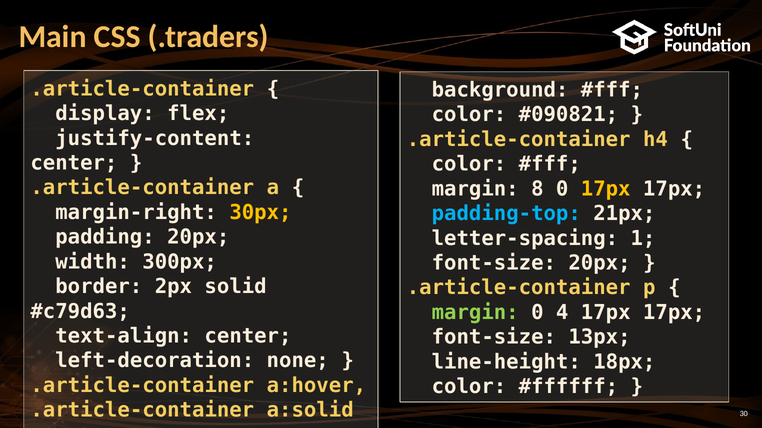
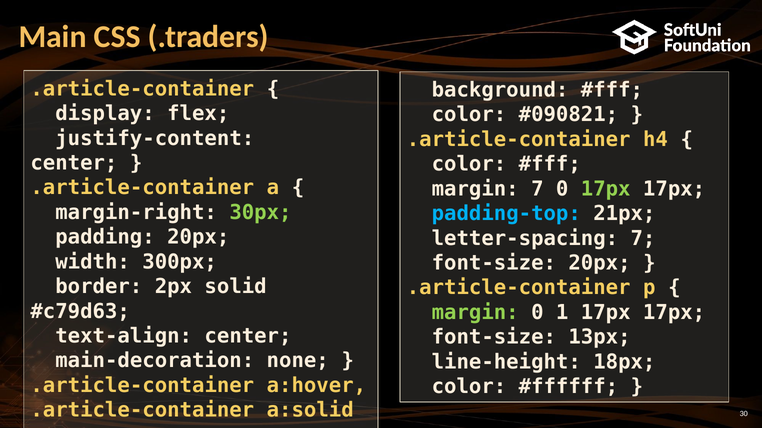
margin 8: 8 -> 7 (537, 189)
17px colour: yellow -> light green (606, 189)
30px colour: yellow -> light green (260, 213)
letter-spacing 1: 1 -> 7 (643, 239)
4: 4 -> 1 (562, 313)
left-decoration: left-decoration -> main-decoration (155, 361)
